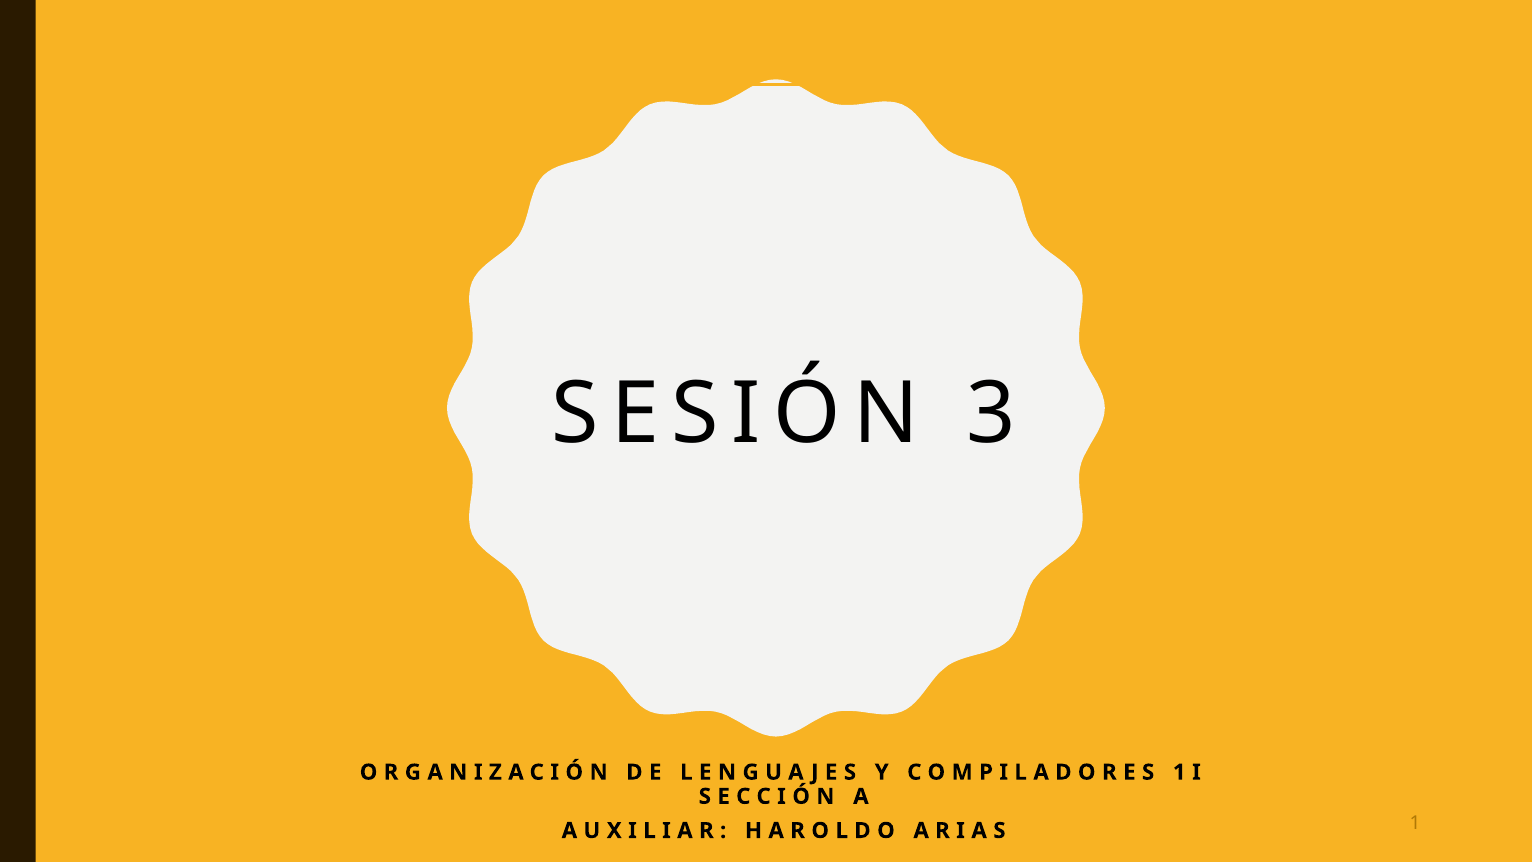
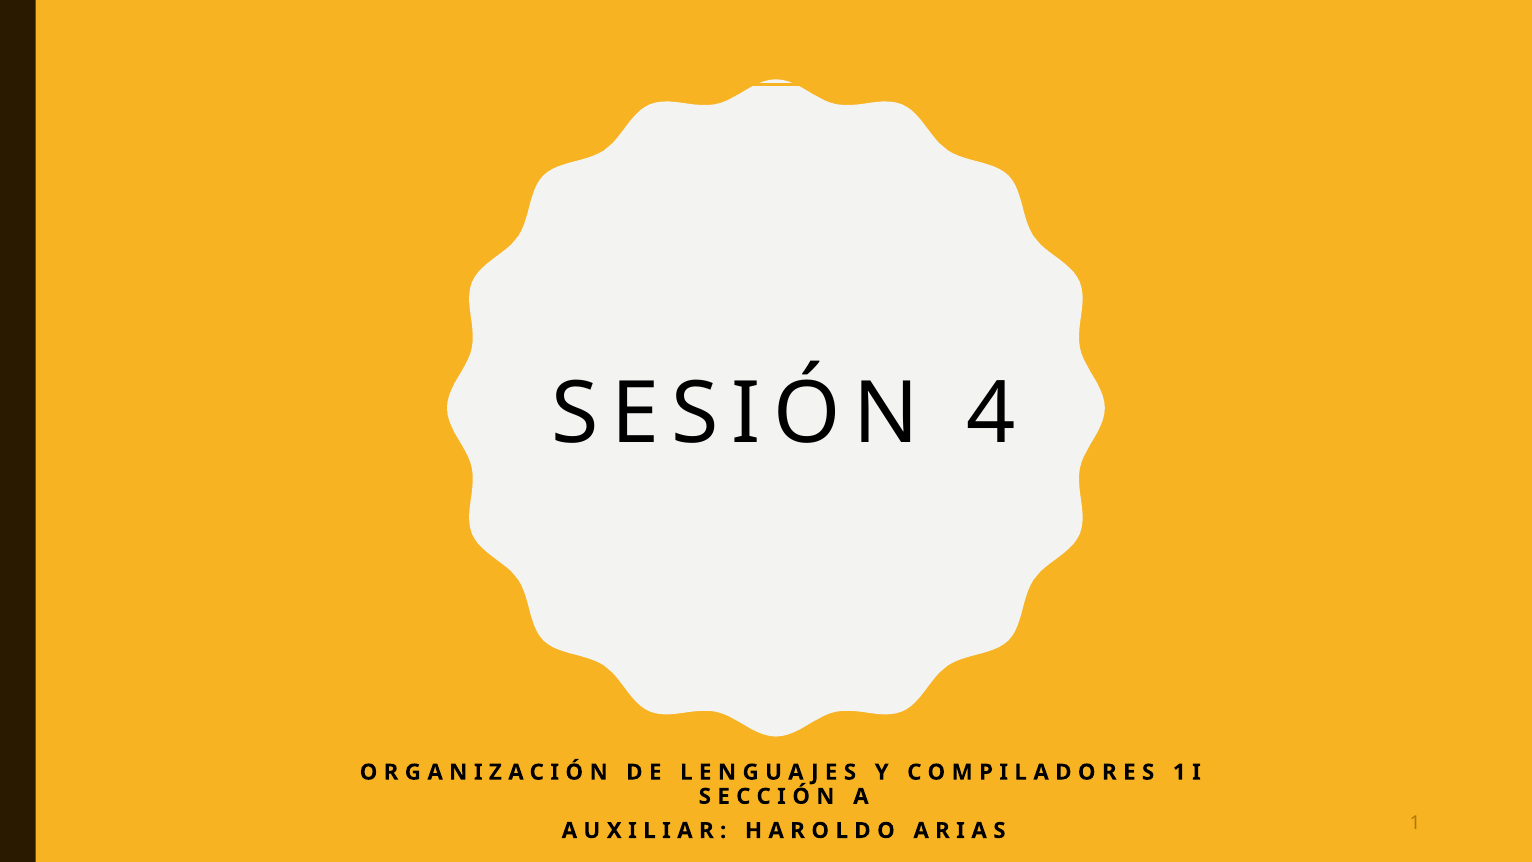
3: 3 -> 4 (991, 414)
